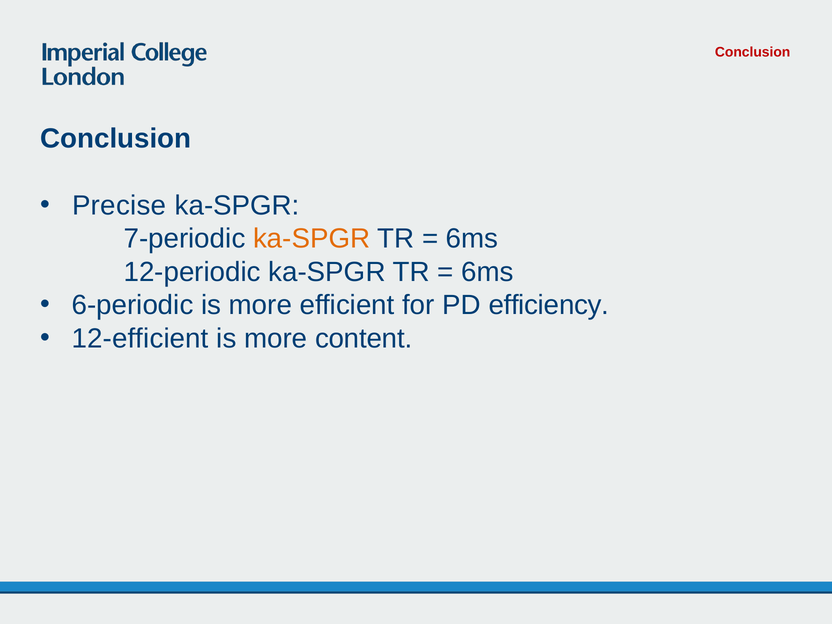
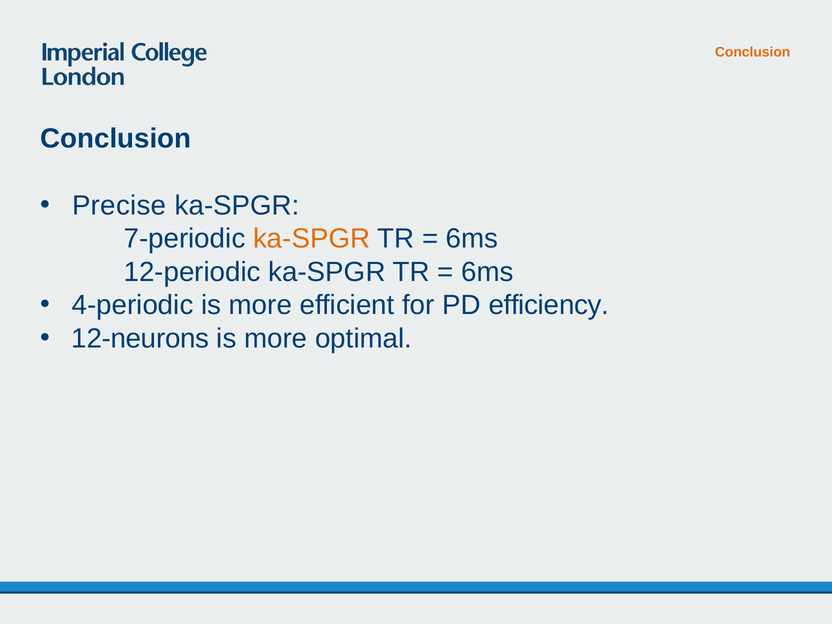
Conclusion colour: red -> orange (753, 52)
6-periodic: 6-periodic -> 4-periodic (133, 305)
12-efficient: 12-efficient -> 12-neurons (140, 339)
content: content -> optimal (364, 339)
